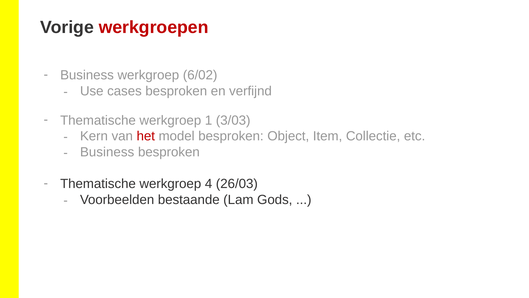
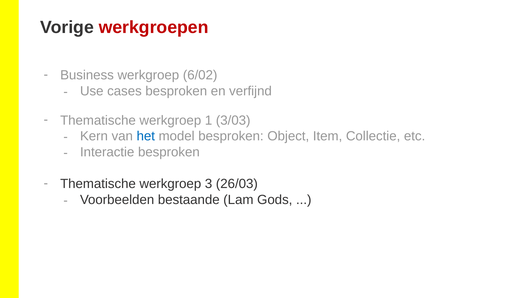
het colour: red -> blue (146, 136)
Business: Business -> Interactie (107, 152)
4: 4 -> 3 (209, 184)
